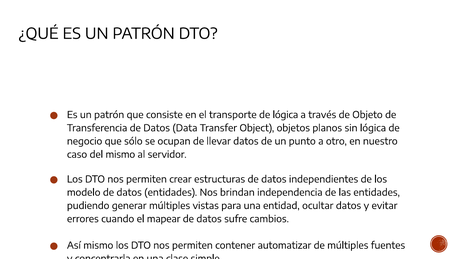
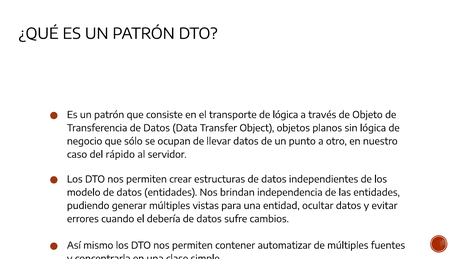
del mismo: mismo -> rápido (120, 154)
mapear: mapear -> debería (164, 219)
